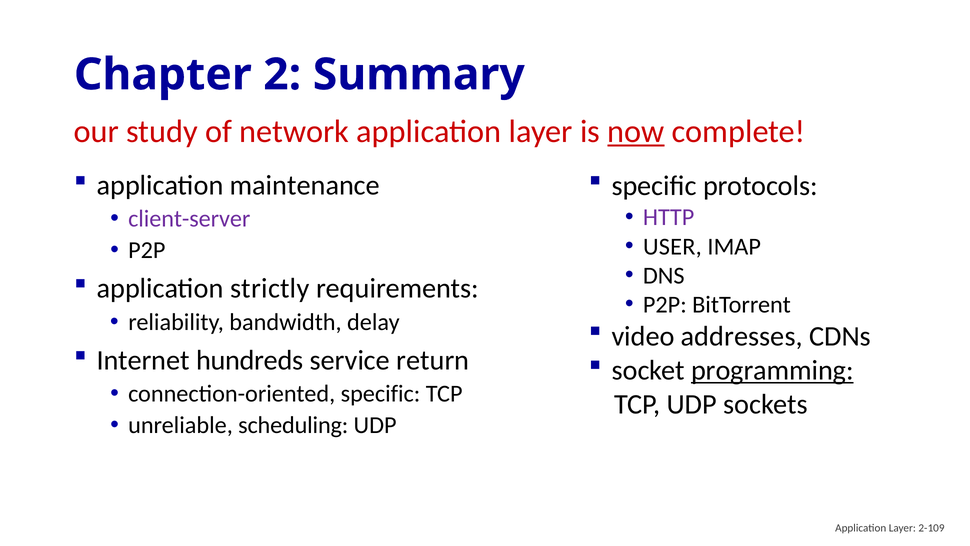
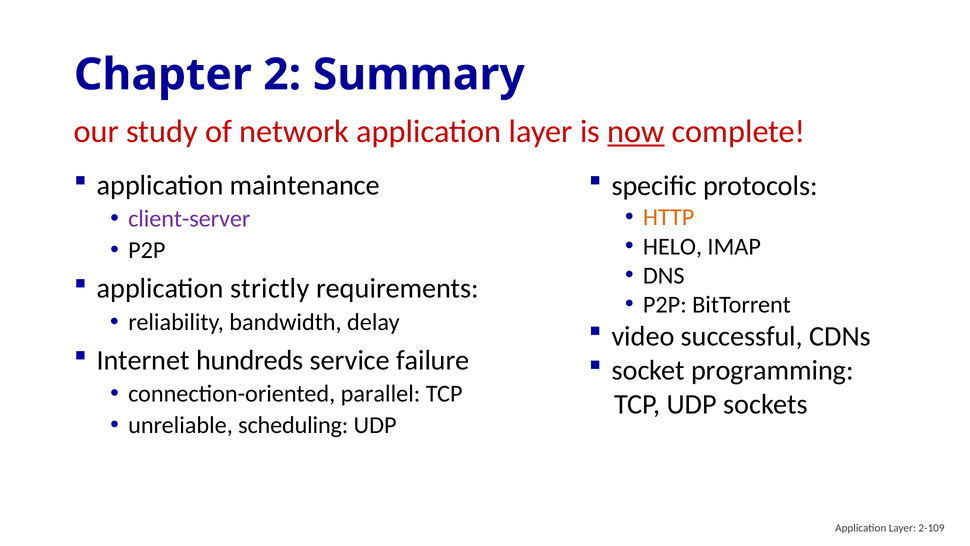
HTTP colour: purple -> orange (669, 217)
USER: USER -> HELO (672, 246)
addresses: addresses -> successful (742, 336)
return: return -> failure (433, 360)
programming underline: present -> none (772, 370)
connection-oriented specific: specific -> parallel (380, 394)
